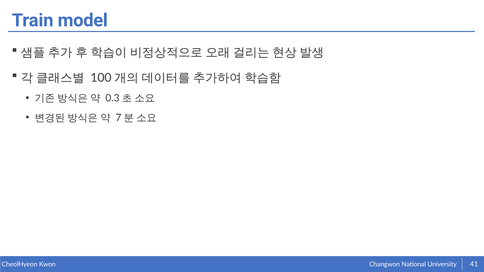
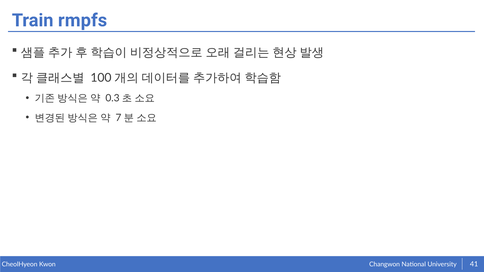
model: model -> rmpfs (83, 20)
